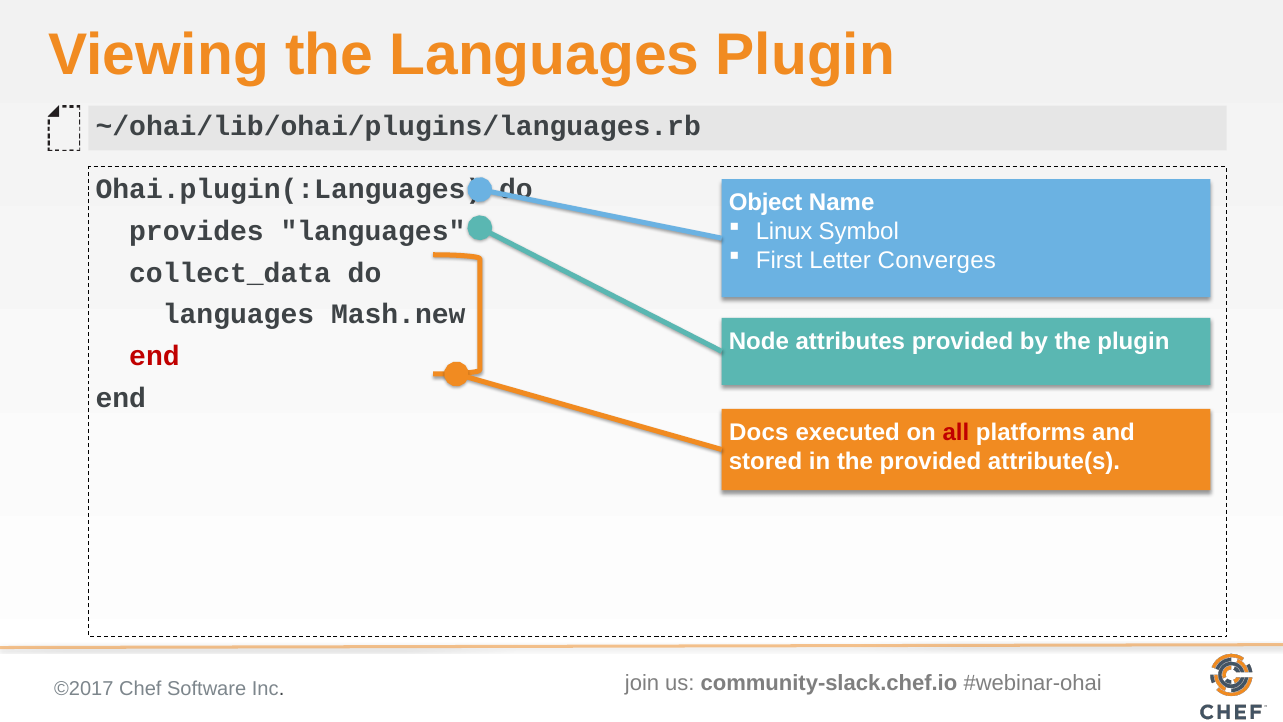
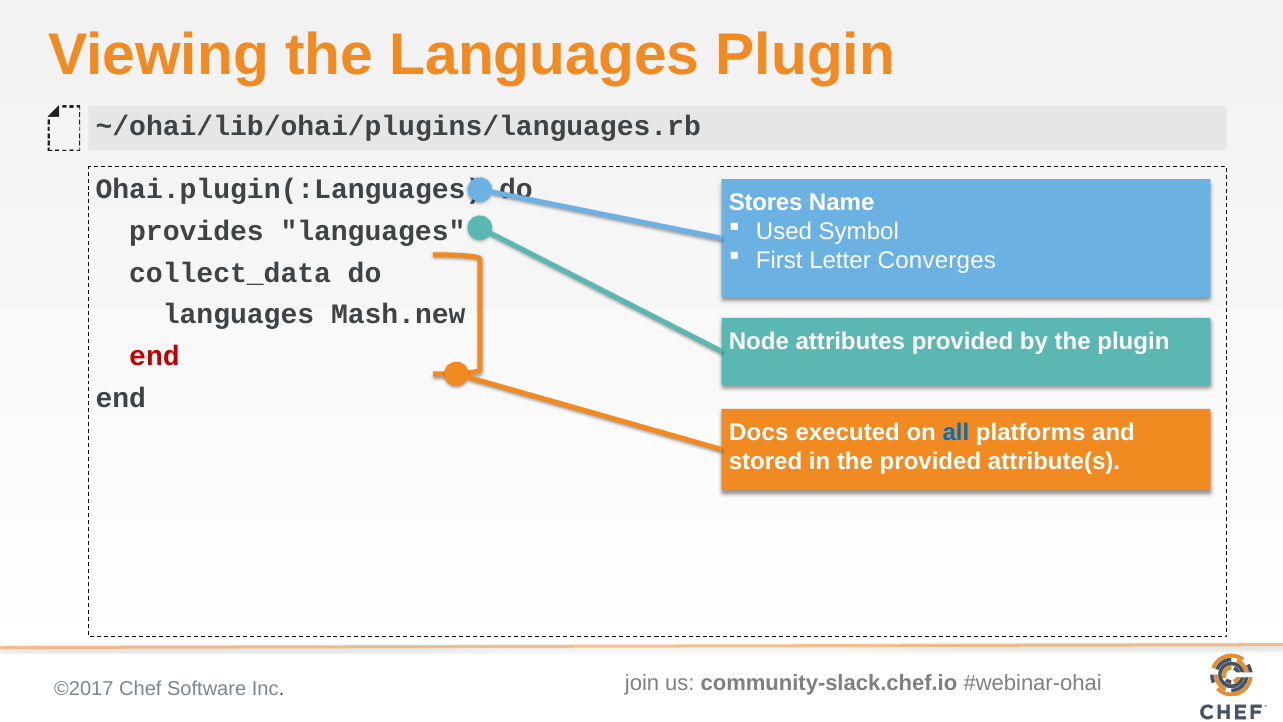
Object: Object -> Stores (766, 203)
Linux: Linux -> Used (784, 231)
all colour: red -> blue (956, 432)
